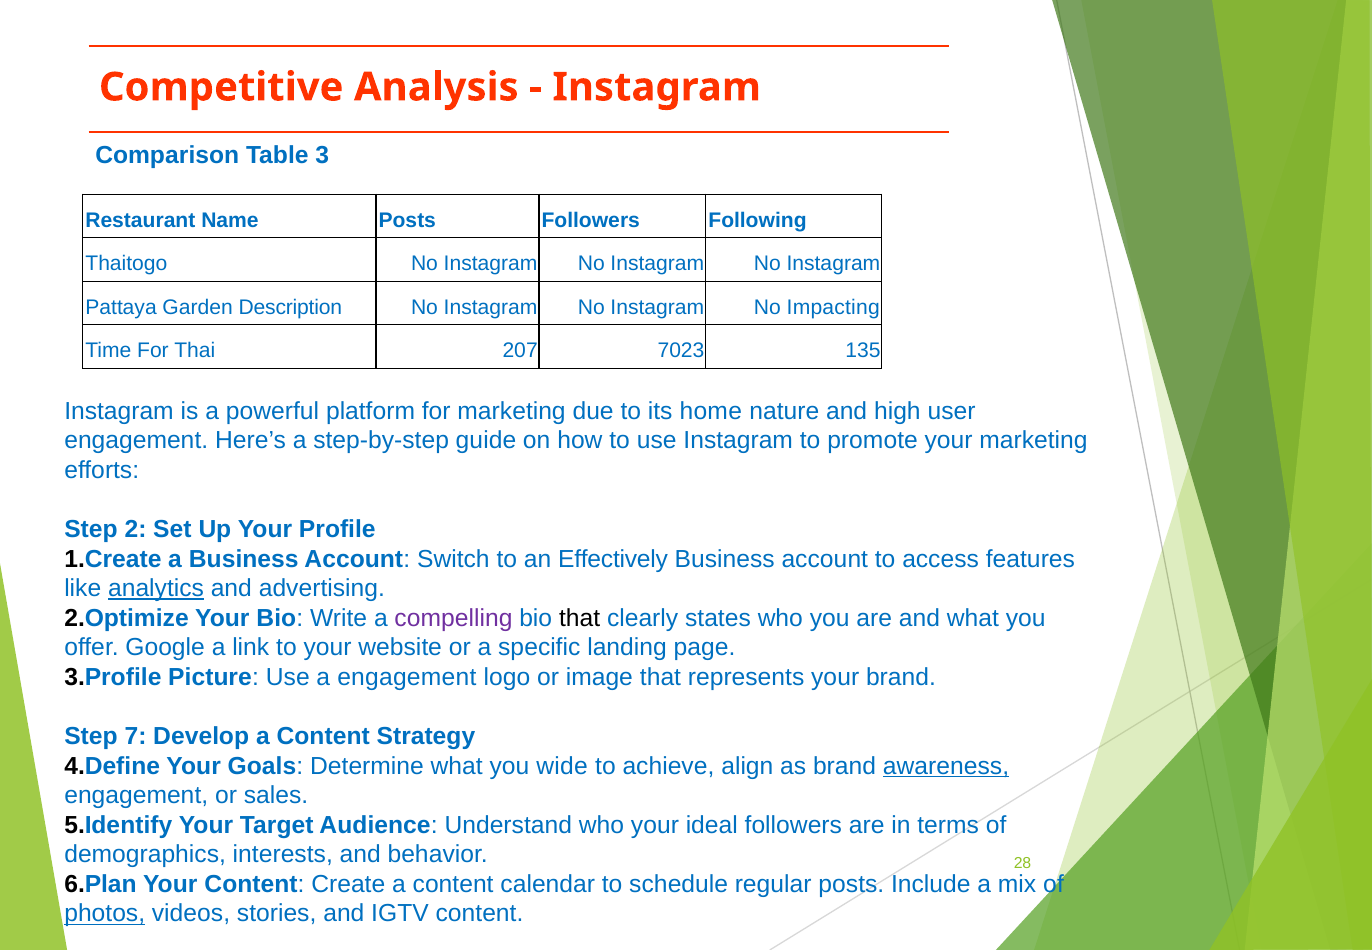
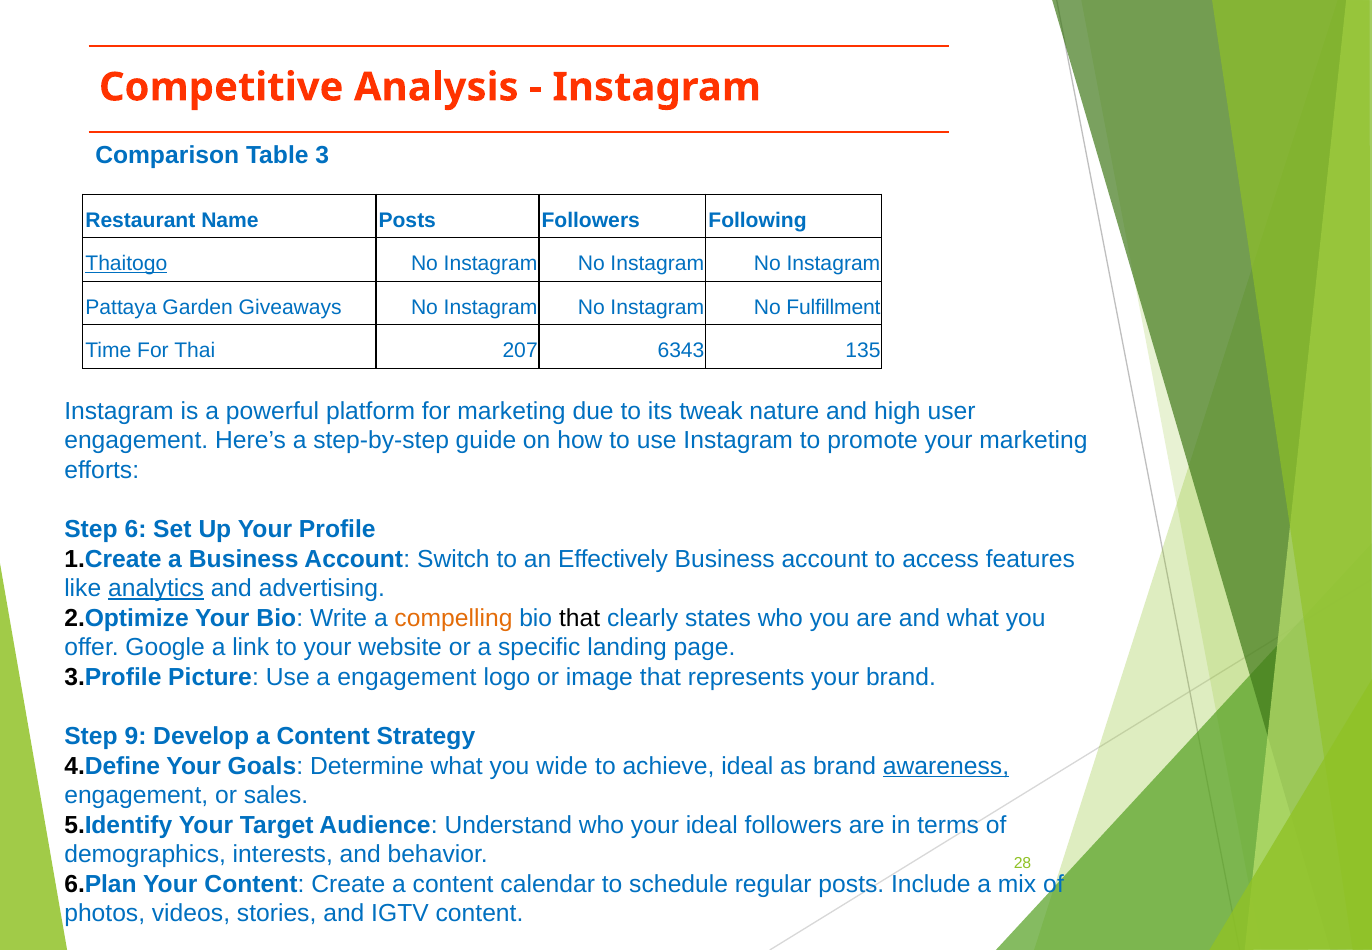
Thaitogo underline: none -> present (126, 264)
Description: Description -> Giveaways (290, 307)
Impacting: Impacting -> Fulfillment (833, 307)
7023: 7023 -> 6343 (681, 351)
home: home -> tweak (711, 411)
2: 2 -> 6 (136, 529)
compelling colour: purple -> orange (453, 618)
7: 7 -> 9 (136, 736)
achieve align: align -> ideal (747, 766)
photos underline: present -> none (105, 914)
